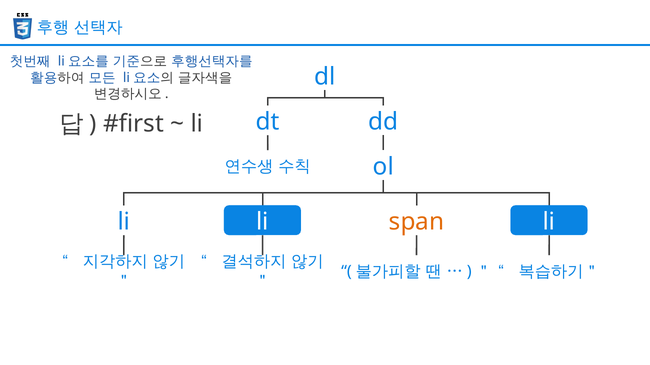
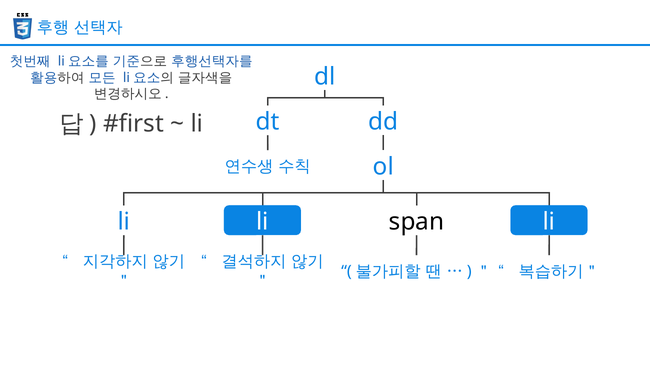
span colour: orange -> black (417, 222)
